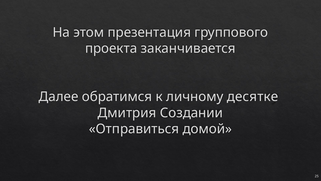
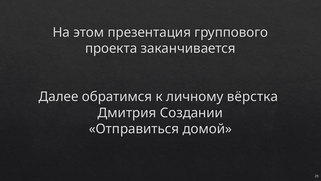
десятке: десятке -> вёрстка (253, 97)
